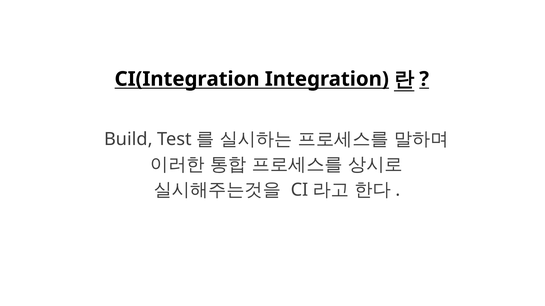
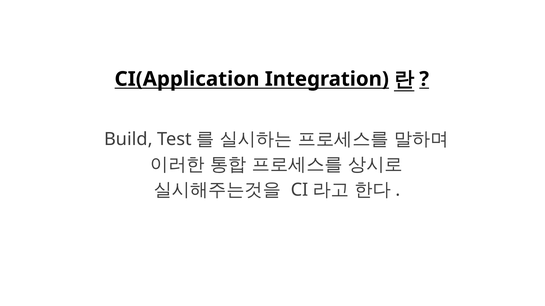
CI(Integration: CI(Integration -> CI(Application (187, 79)
